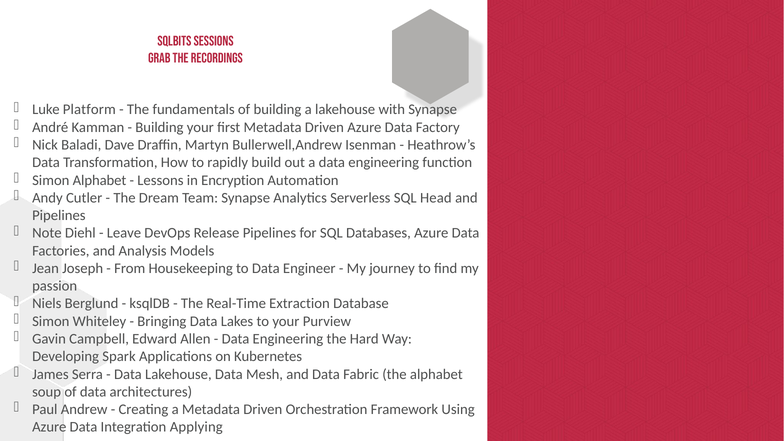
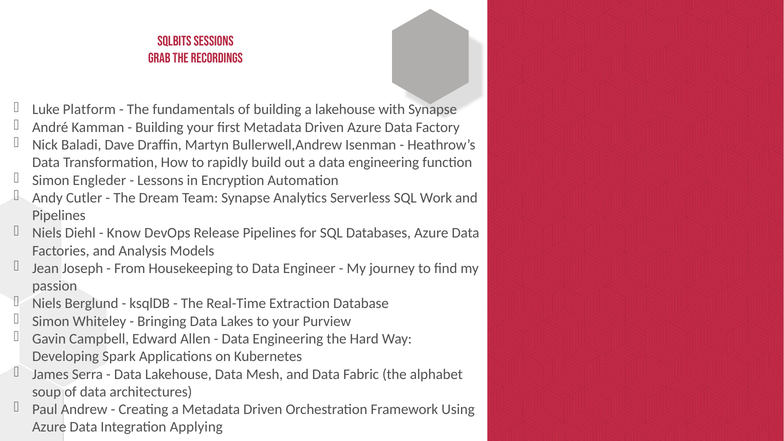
Simon Alphabet: Alphabet -> Engleder (99, 180)
Head: Head -> Work (436, 198)
Note: Note -> Niels (47, 233)
Leave: Leave -> Know (124, 233)
